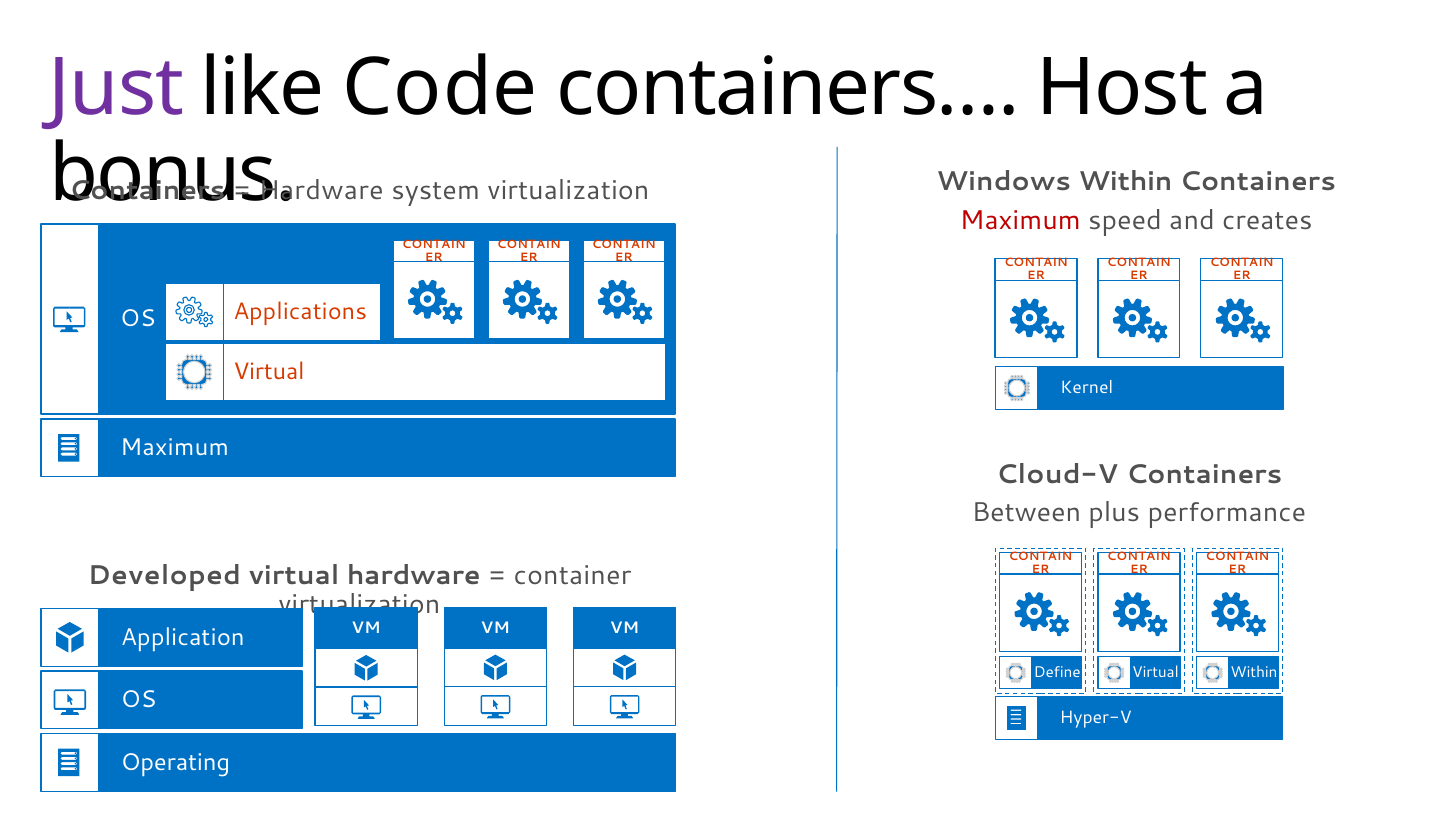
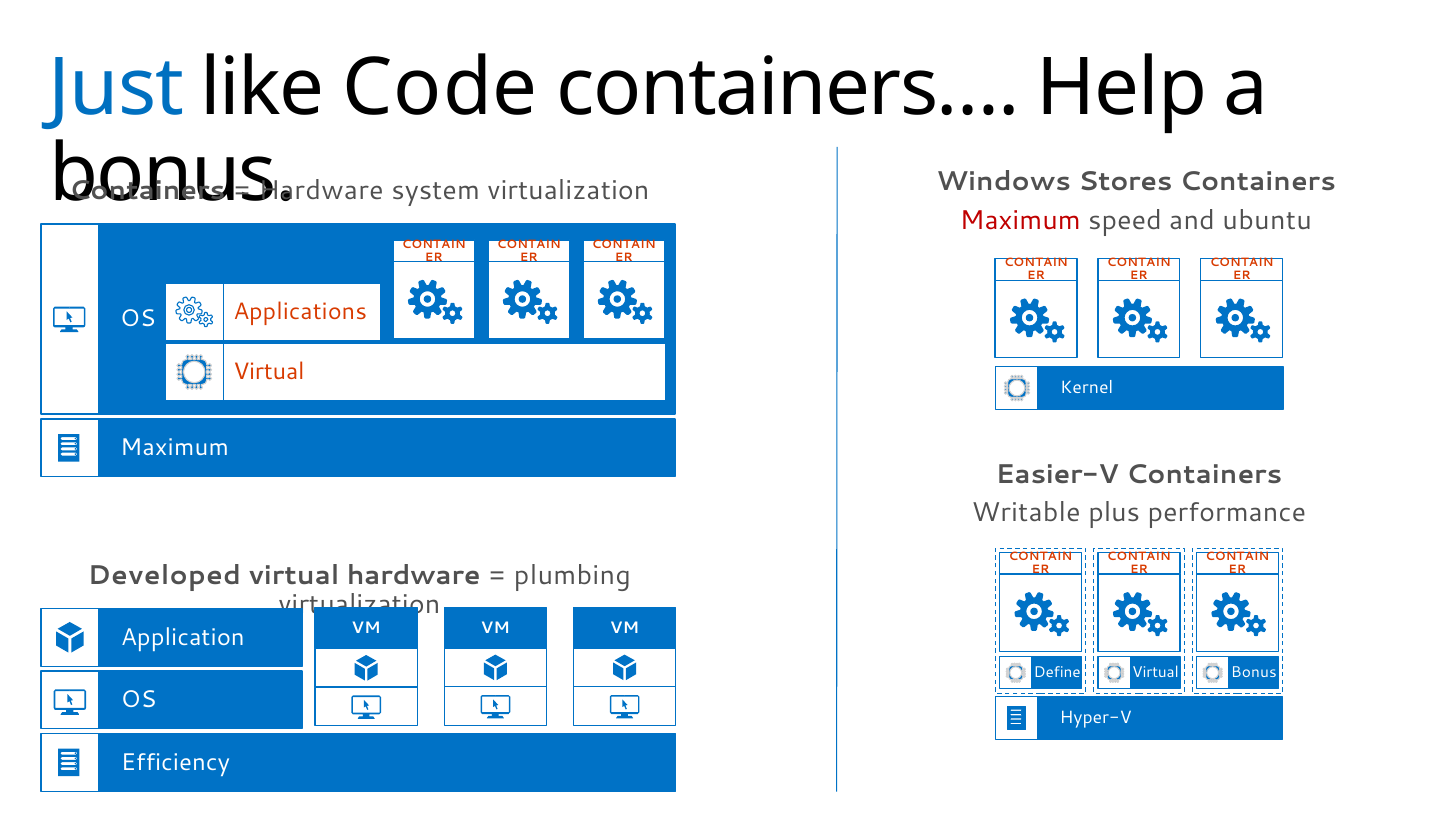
Just colour: purple -> blue (116, 88)
Host: Host -> Help (1122, 88)
Windows Within: Within -> Stores (1125, 182)
creates: creates -> ubuntu (1267, 220)
Cloud-V: Cloud-V -> Easier-V (1057, 474)
Between: Between -> Writable (1026, 512)
container: container -> plumbing (572, 576)
Within: Within -> Bonus (1254, 672)
Operating: Operating -> Efficiency (175, 762)
